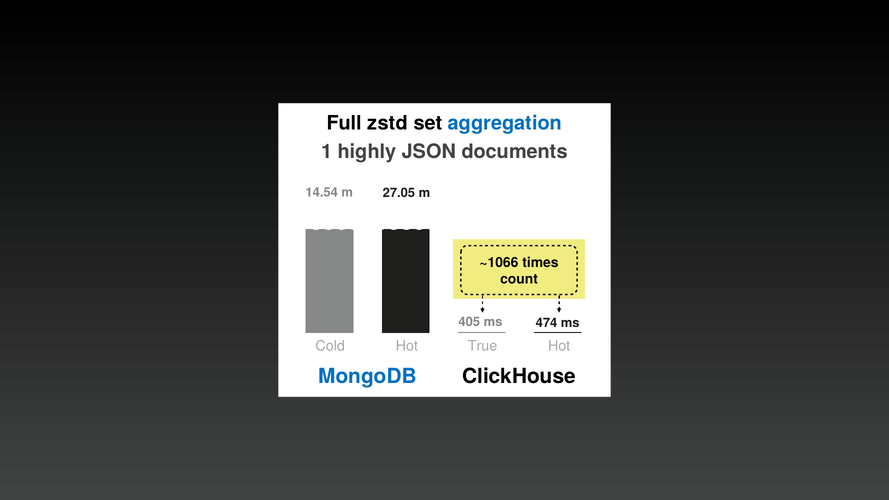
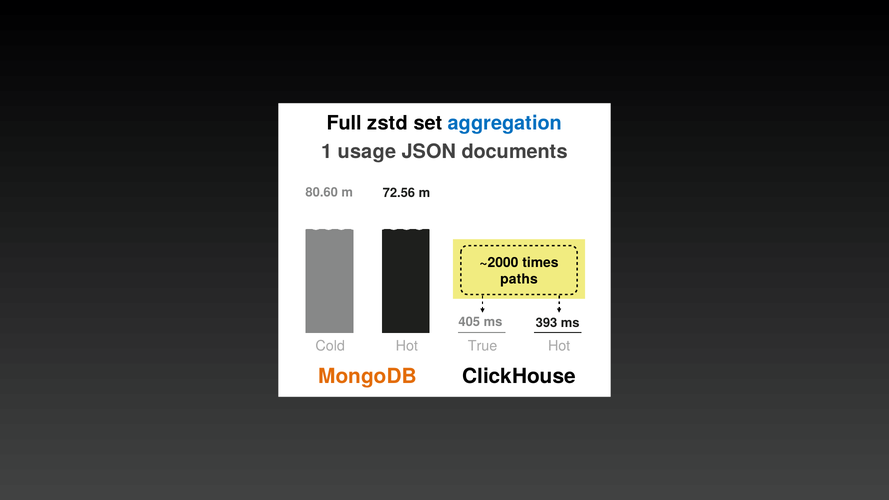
highly: highly -> usage (367, 152)
14.54: 14.54 -> 80.60 (322, 193)
27.05: 27.05 -> 72.56 (399, 193)
~1066: ~1066 -> ~2000 (499, 263)
count: count -> paths (519, 279)
474: 474 -> 393 (546, 323)
MongoDB colour: blue -> orange (368, 376)
